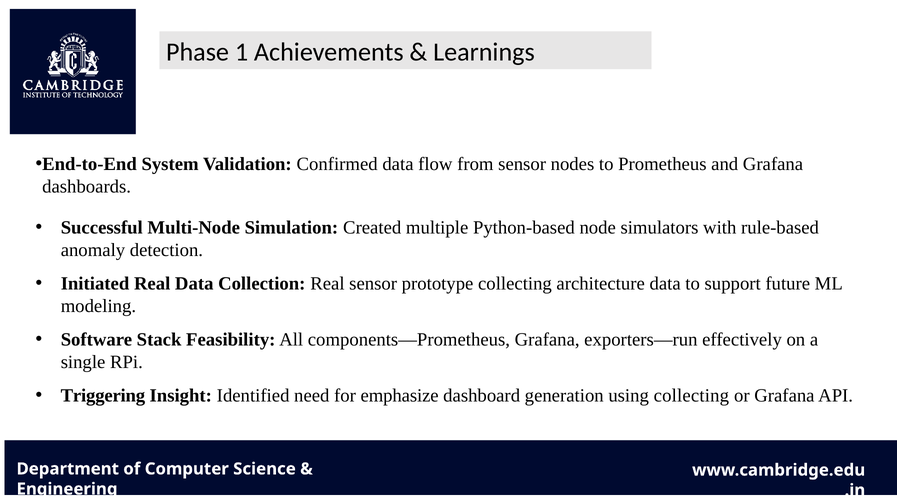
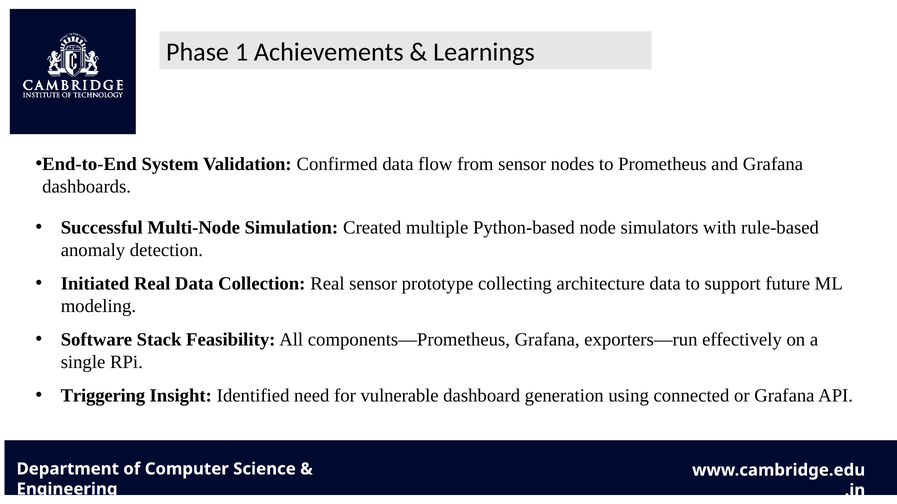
emphasize: emphasize -> vulnerable (400, 396)
using collecting: collecting -> connected (691, 396)
